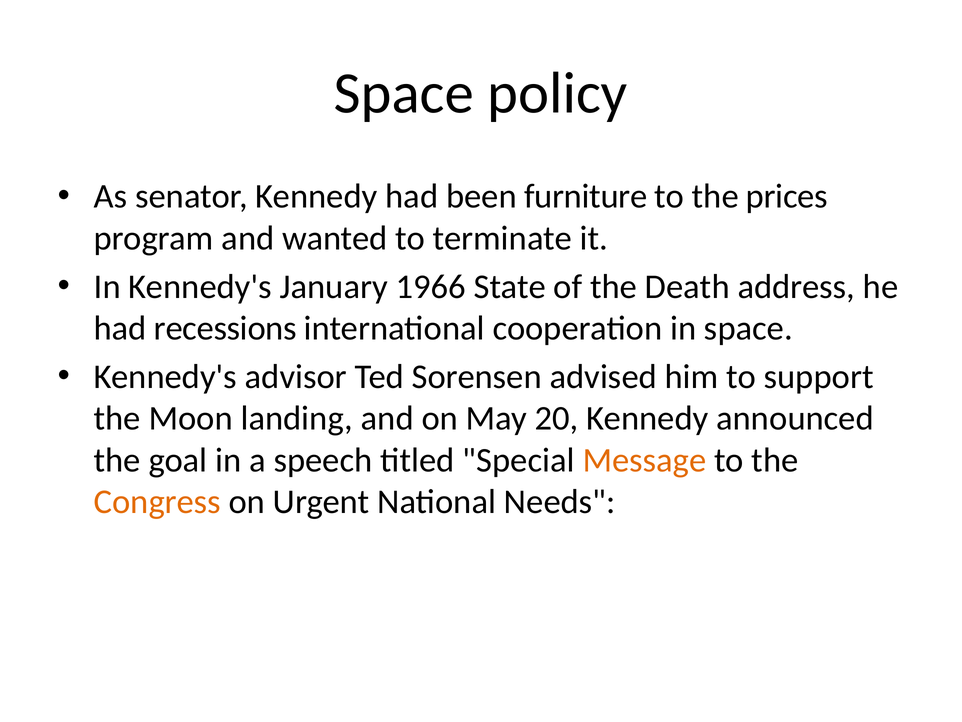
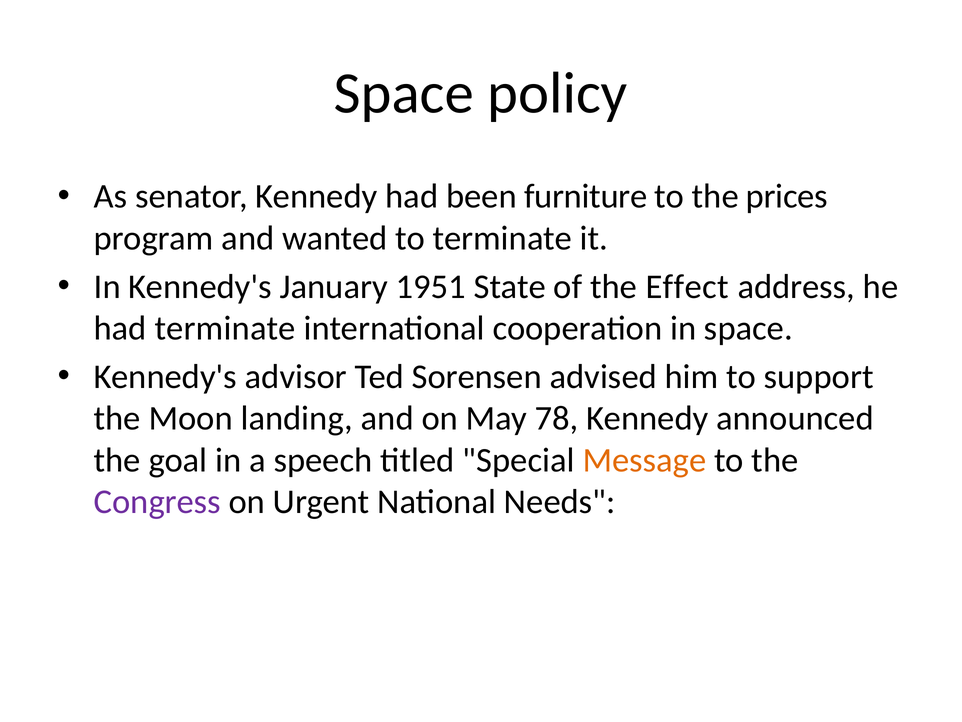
1966: 1966 -> 1951 (431, 286)
Death: Death -> Effect (687, 286)
had recessions: recessions -> terminate (225, 328)
20: 20 -> 78 (557, 418)
Congress colour: orange -> purple (157, 501)
